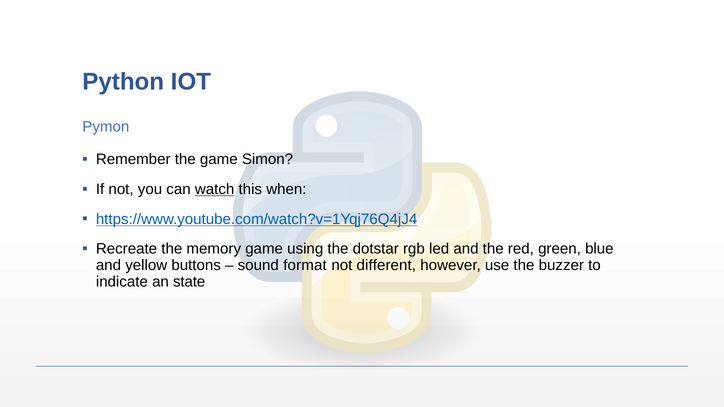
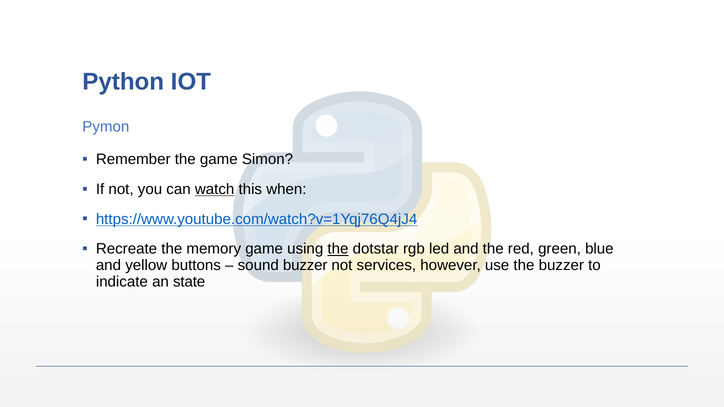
the underline: none -> present (338, 249)
sound format: format -> buzzer (305, 265)
different: different -> services (386, 265)
